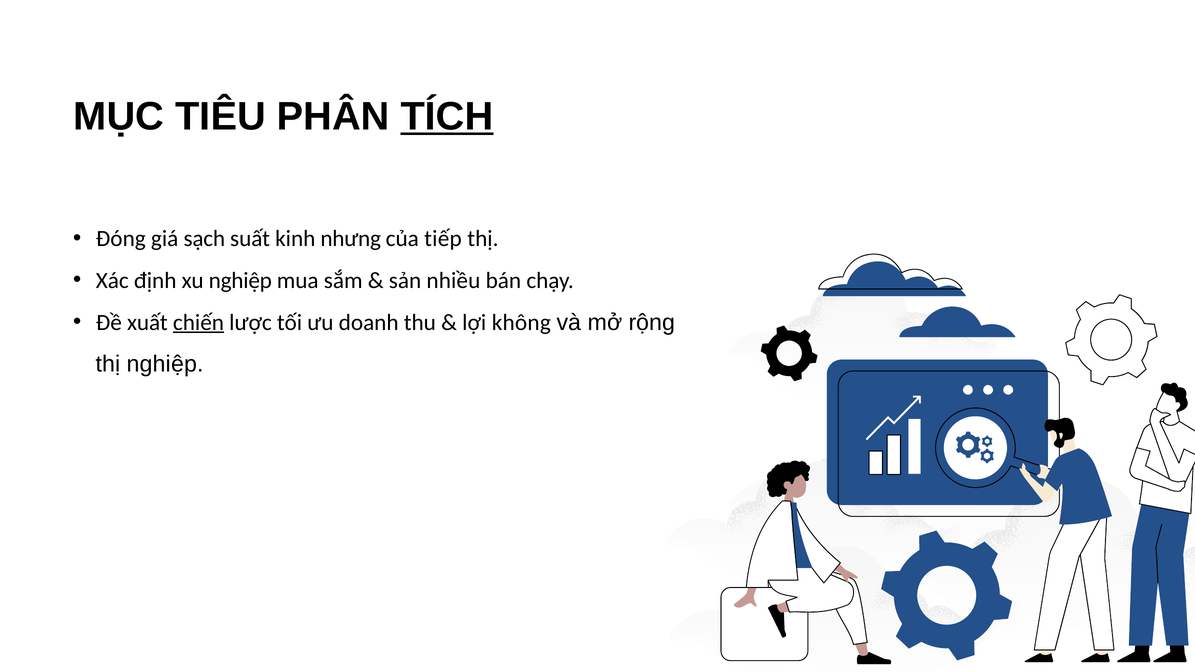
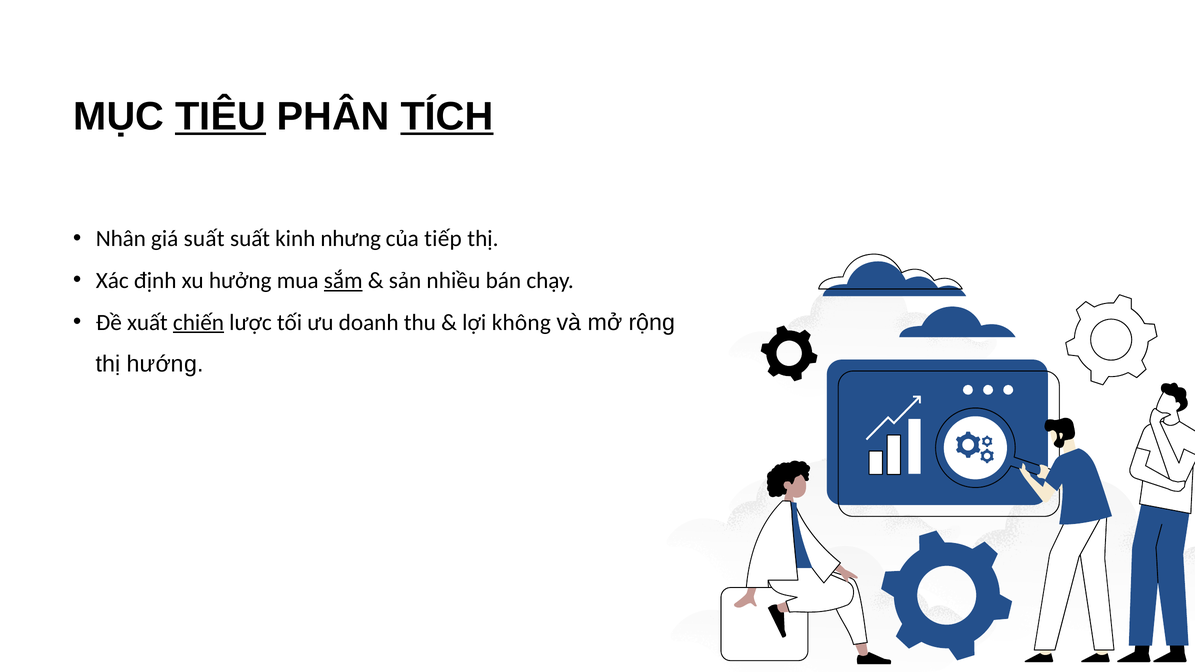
TIÊU underline: none -> present (220, 117)
Đóng: Đóng -> Nhân (121, 239)
giá sạch: sạch -> suất (204, 239)
xu nghiệp: nghiệp -> hưởng (240, 281)
sắm underline: none -> present (343, 281)
thị nghiệp: nghiệp -> hướng (165, 364)
